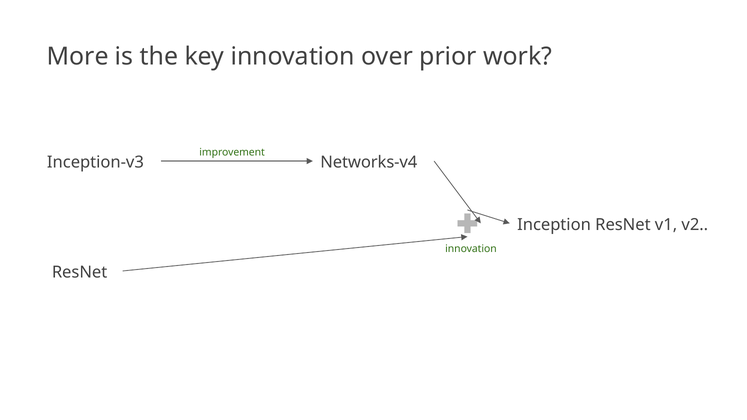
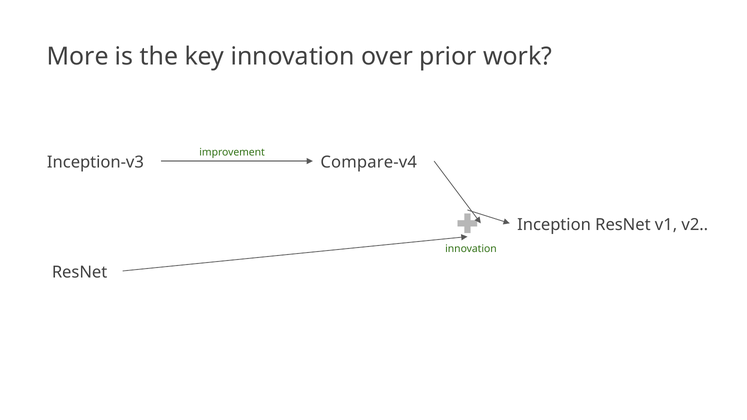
Networks-v4: Networks-v4 -> Compare-v4 (369, 162)
